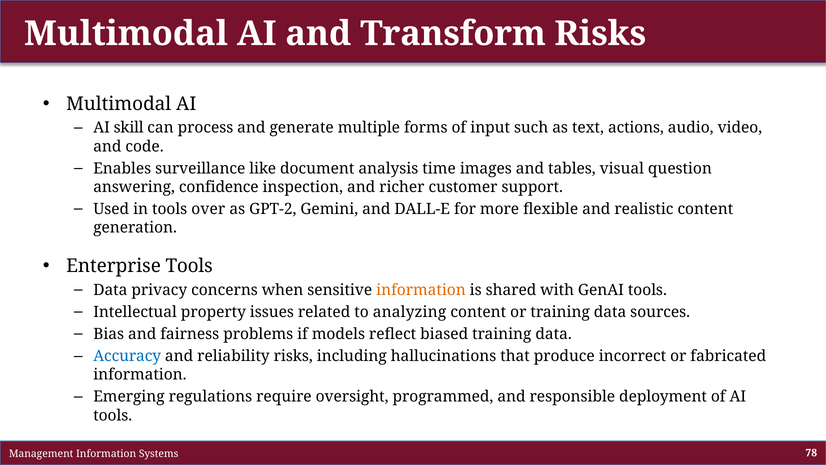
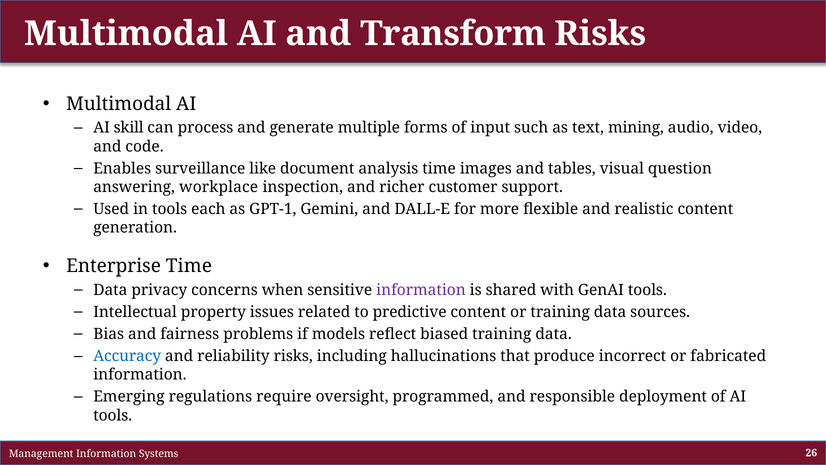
actions: actions -> mining (636, 128)
confidence: confidence -> workplace (219, 187)
over: over -> each (208, 209)
GPT-2: GPT-2 -> GPT-1 (273, 209)
Enterprise Tools: Tools -> Time (189, 266)
information colour: orange -> purple (421, 290)
analyzing: analyzing -> predictive (410, 312)
78: 78 -> 26 (811, 453)
